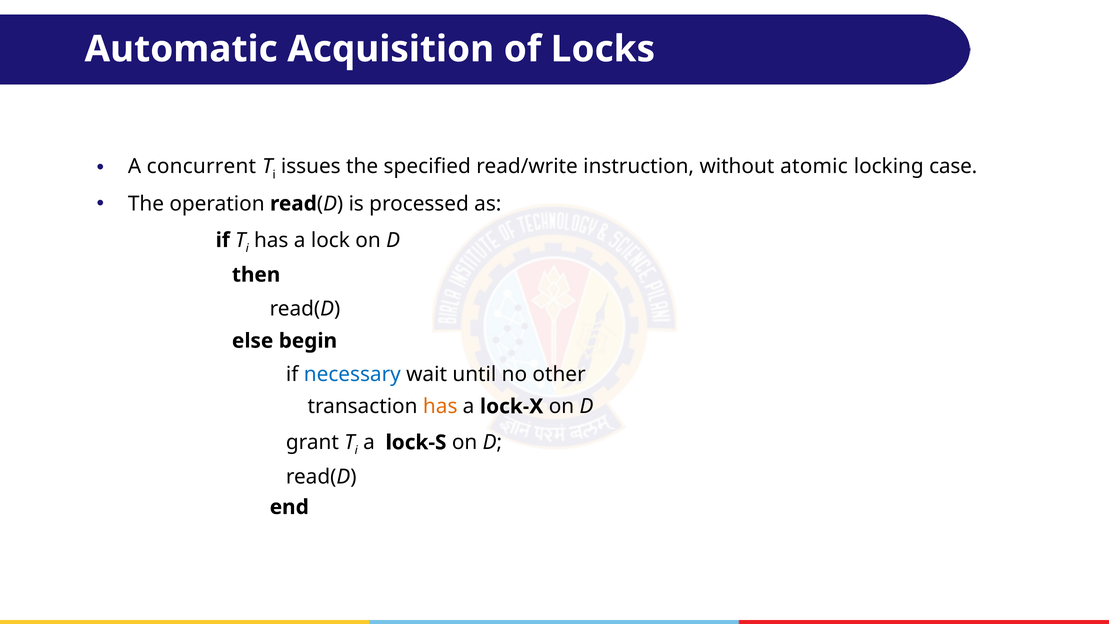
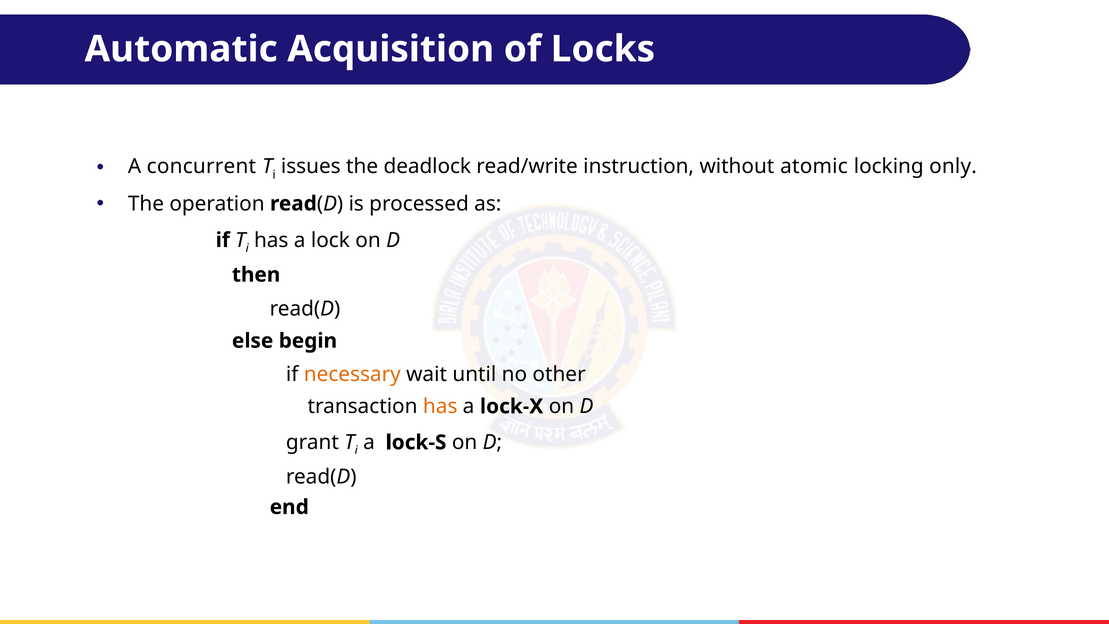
specified: specified -> deadlock (427, 166)
case: case -> only (953, 166)
necessary colour: blue -> orange (352, 374)
